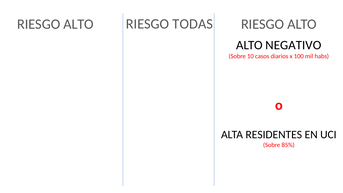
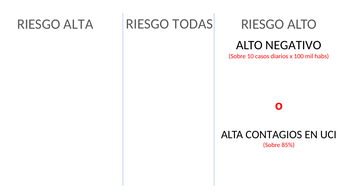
ALTO: ALTO -> ALTA (78, 24)
RESIDENTES: RESIDENTES -> CONTAGIOS (274, 135)
